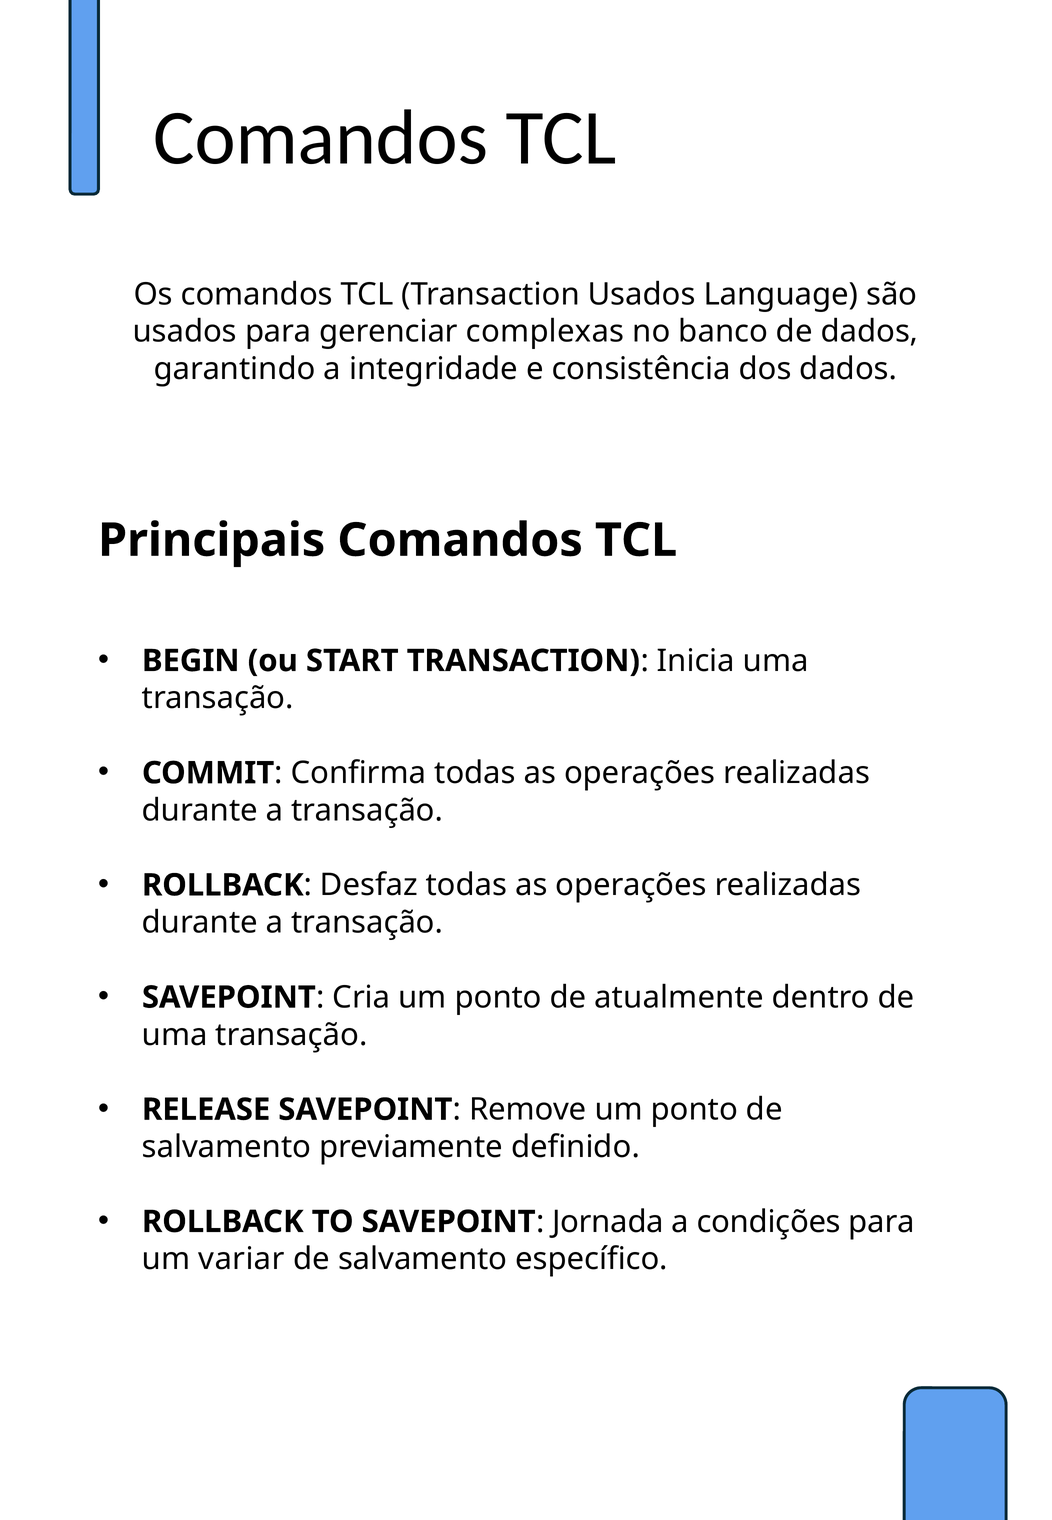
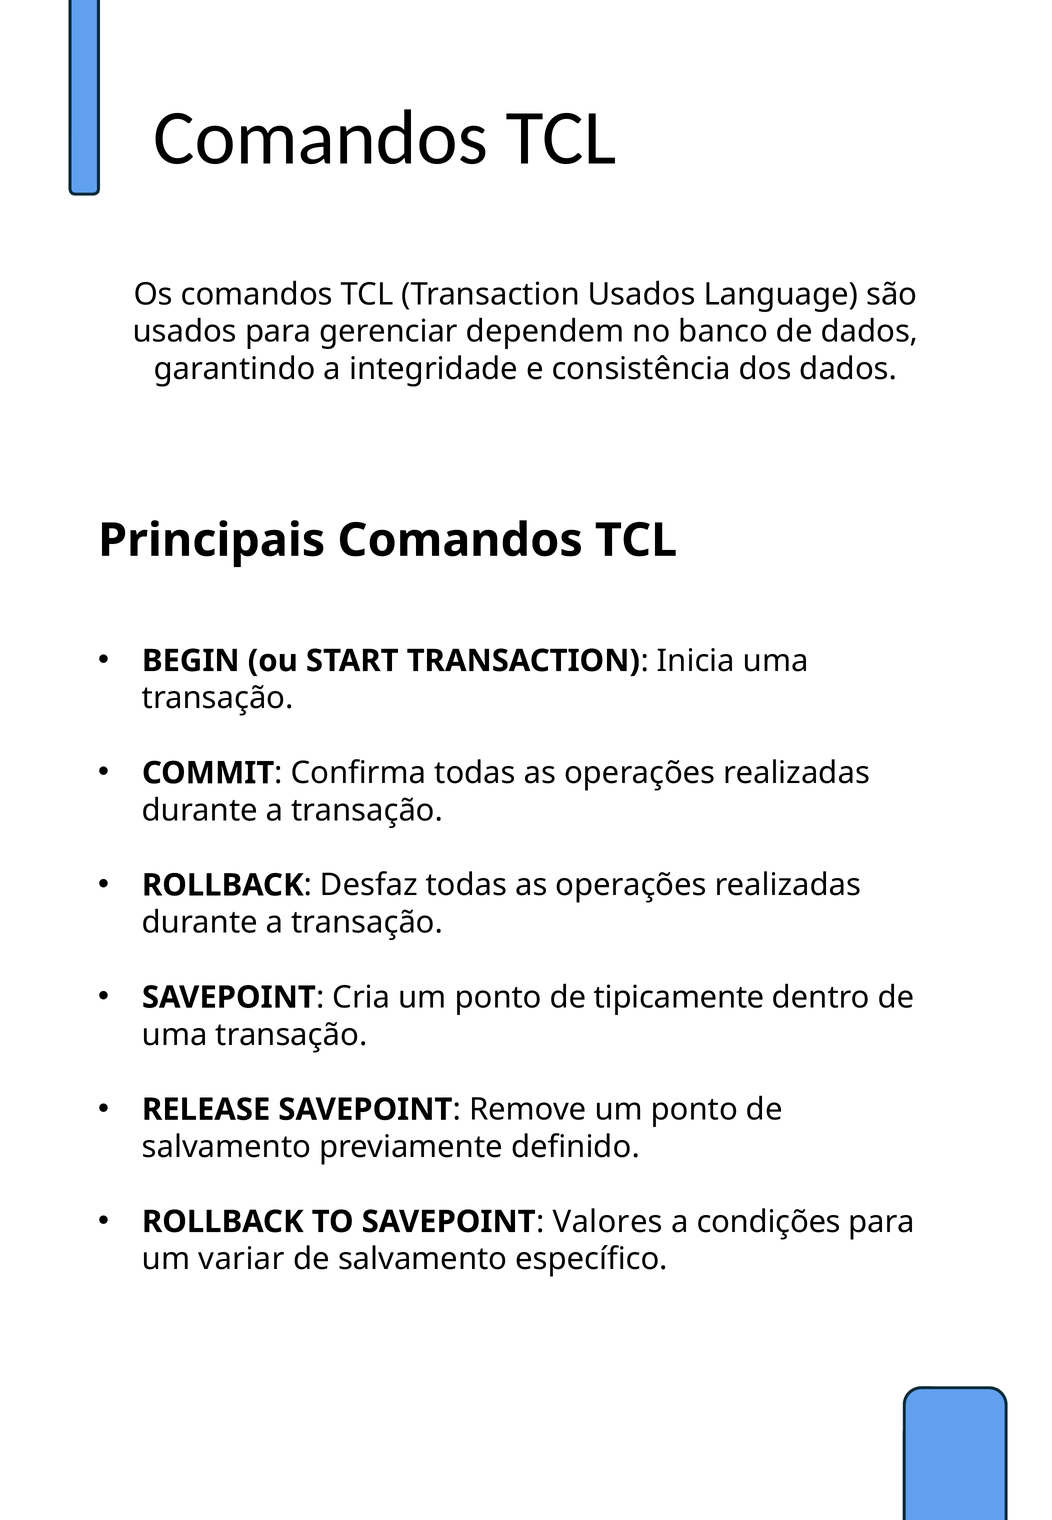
complexas: complexas -> dependem (545, 332)
atualmente: atualmente -> tipicamente (679, 997)
Jornada: Jornada -> Valores (608, 1221)
